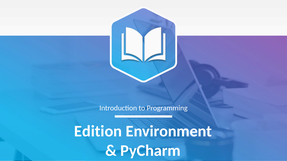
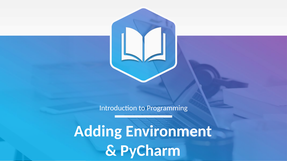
Edition: Edition -> Adding (98, 132)
